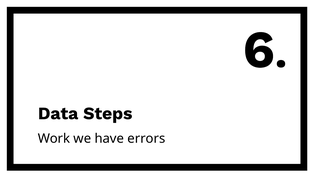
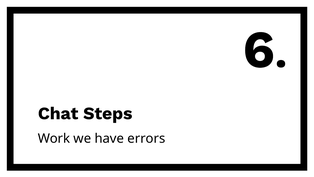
Data: Data -> Chat (58, 113)
